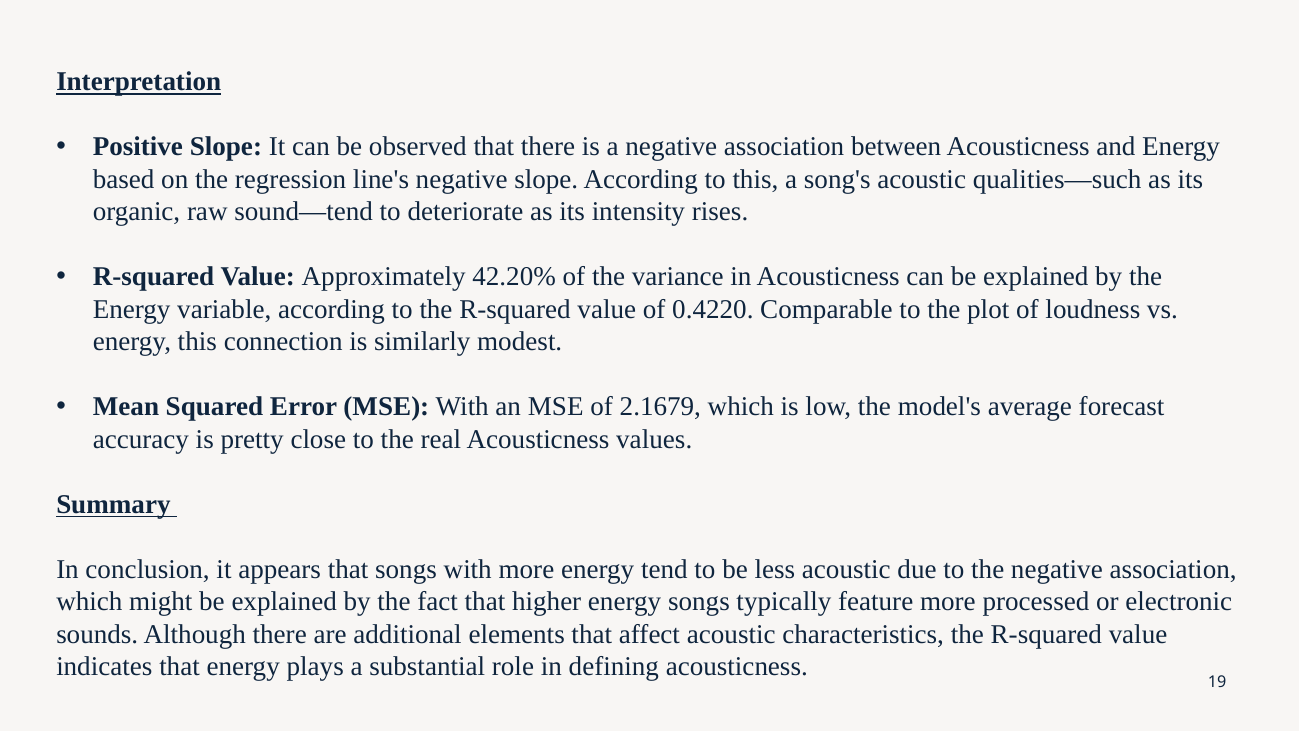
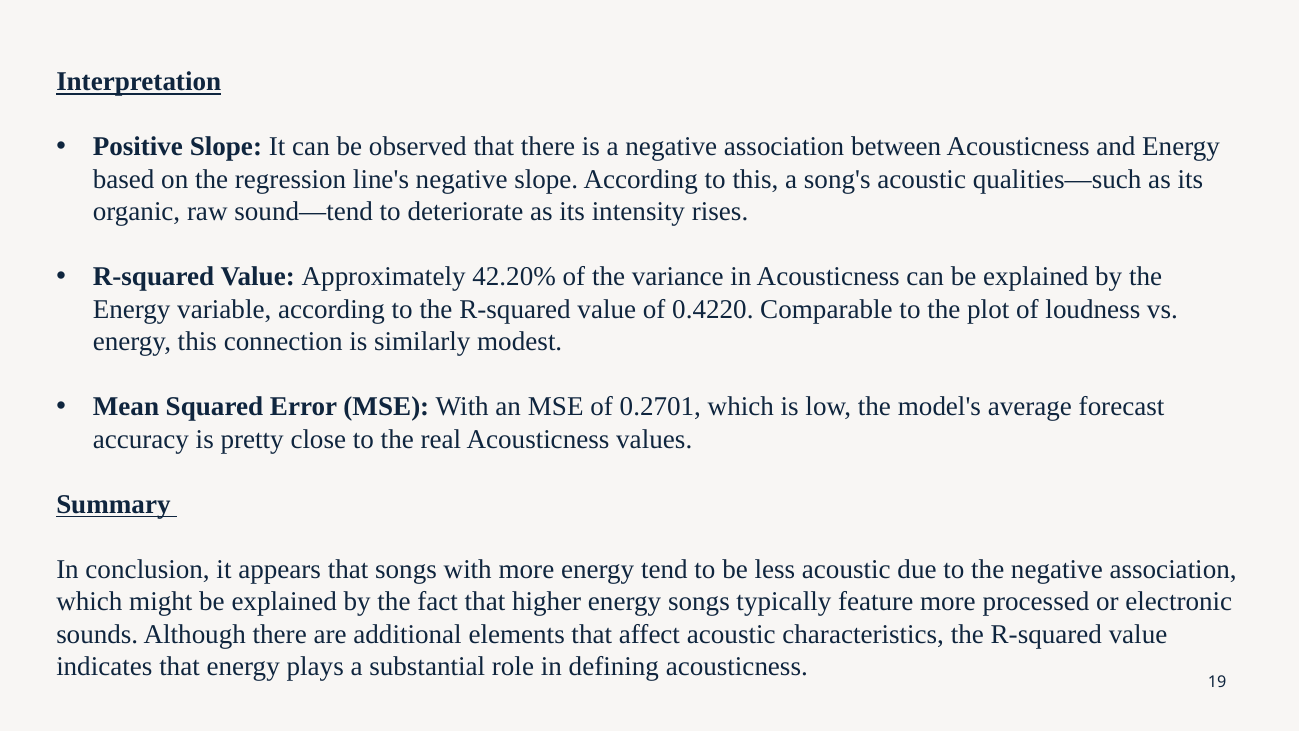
2.1679: 2.1679 -> 0.2701 (660, 407)
